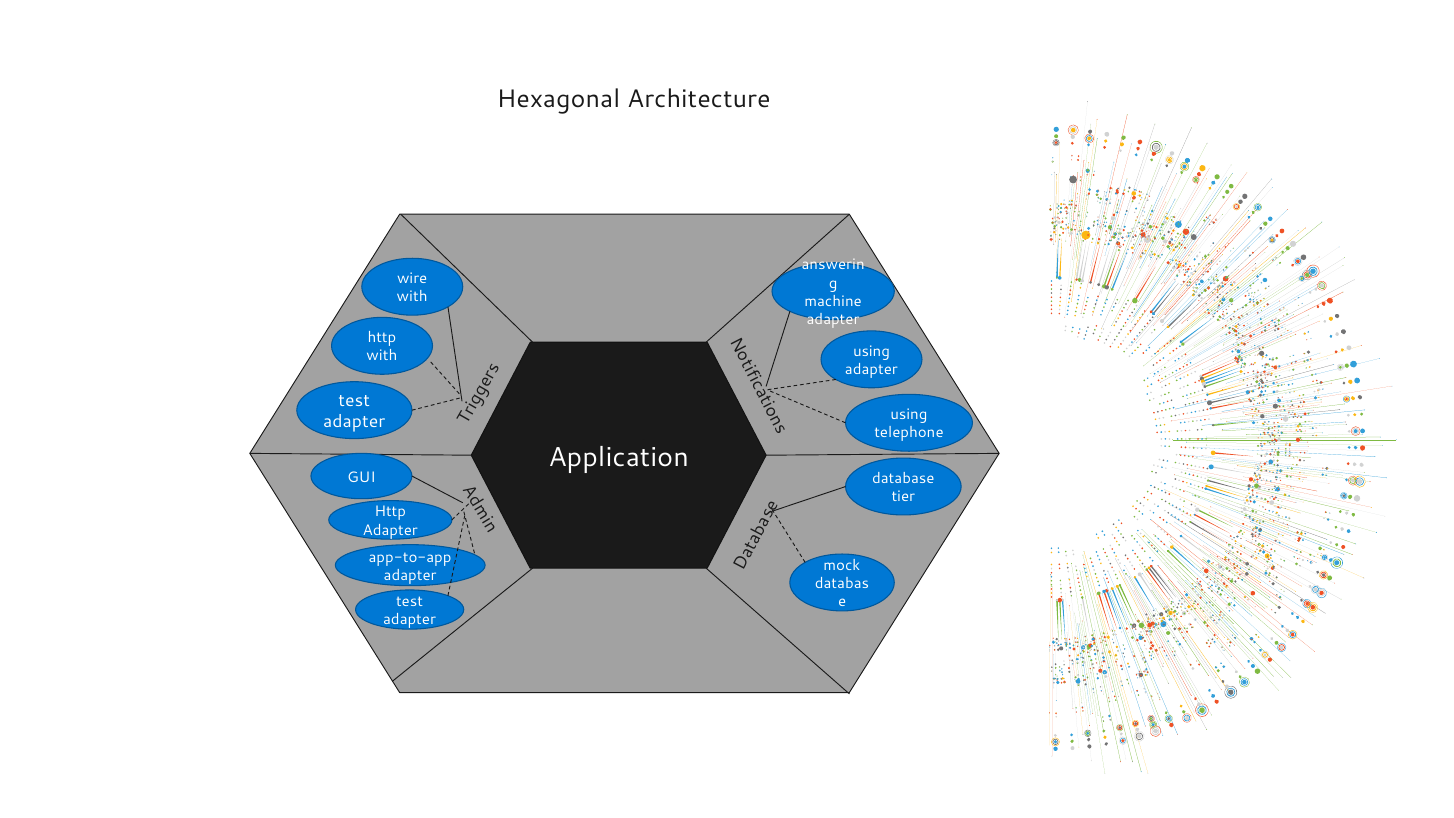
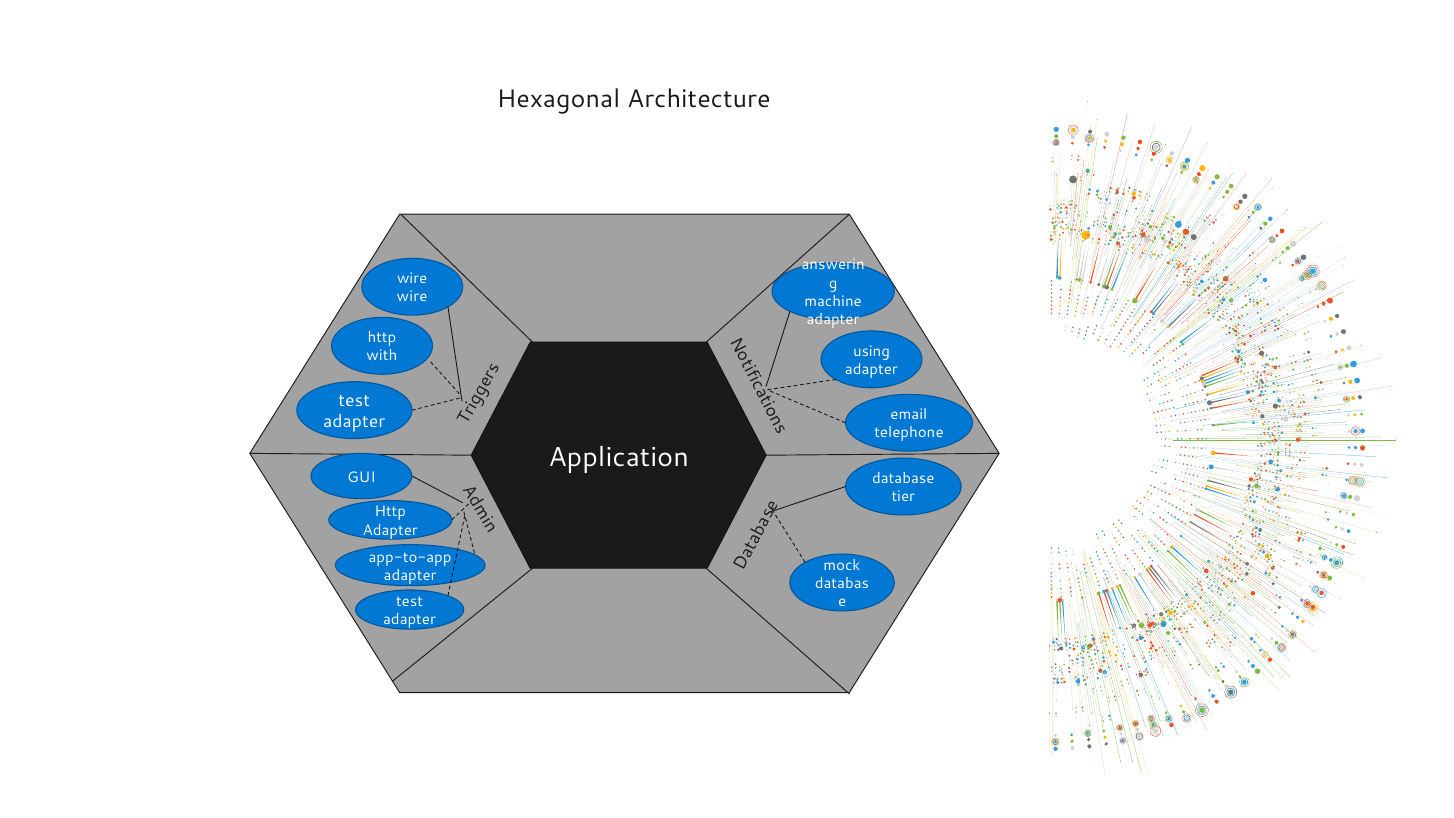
with: with -> wire (412, 297)
using: using -> email (909, 415)
